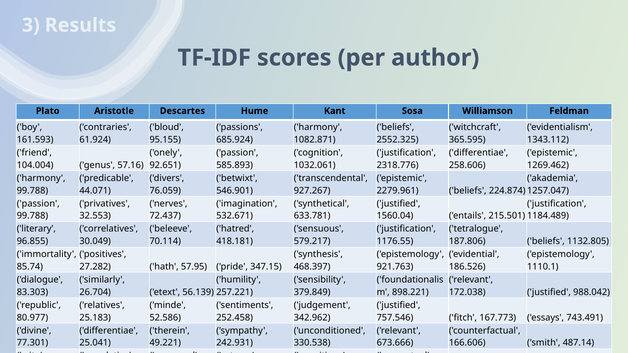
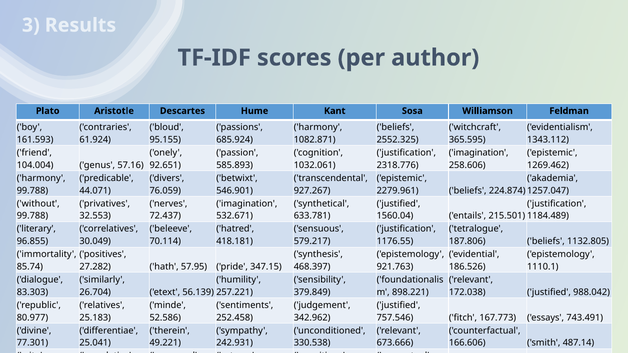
differentiae: differentiae -> imagination (479, 153)
passion: passion -> without (38, 204)
